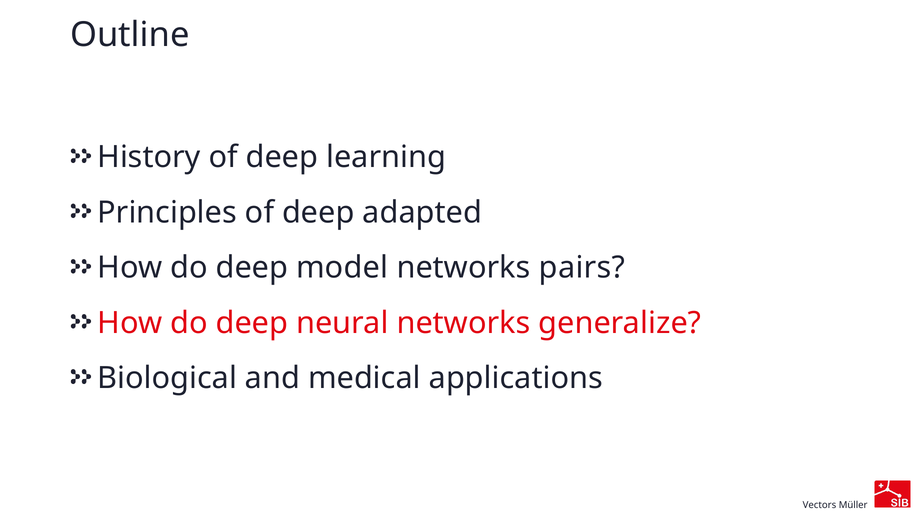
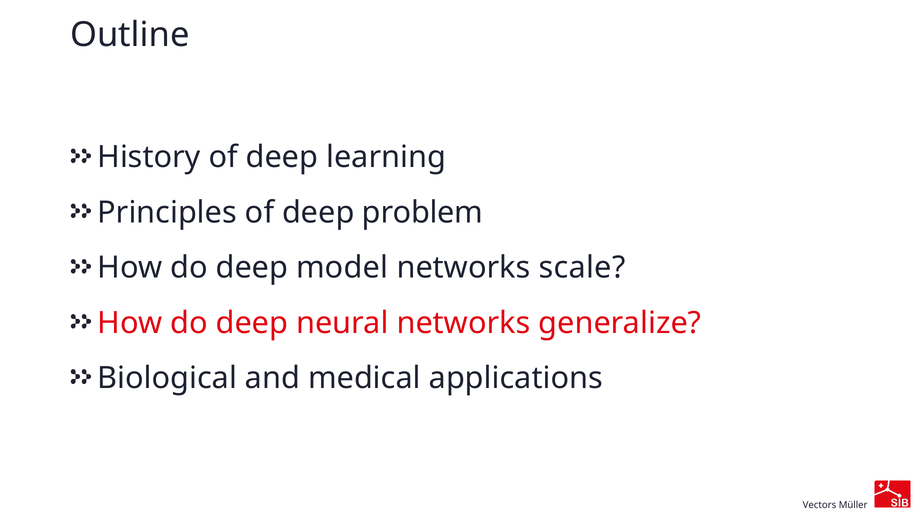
adapted: adapted -> problem (423, 213)
pairs: pairs -> scale (582, 268)
